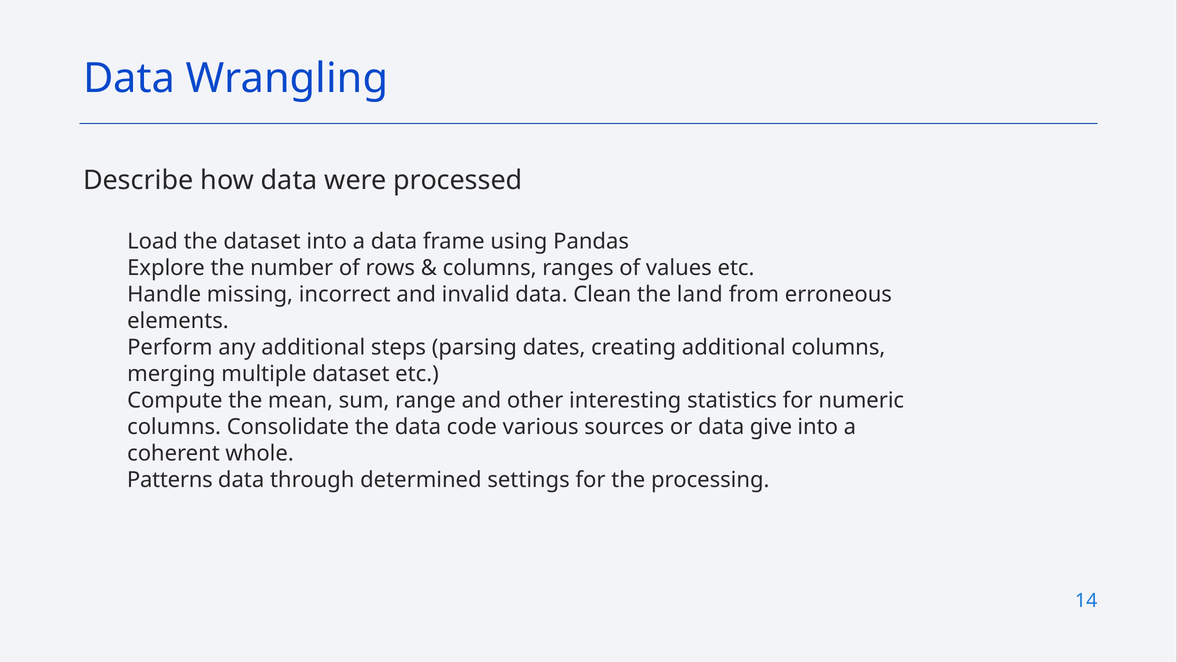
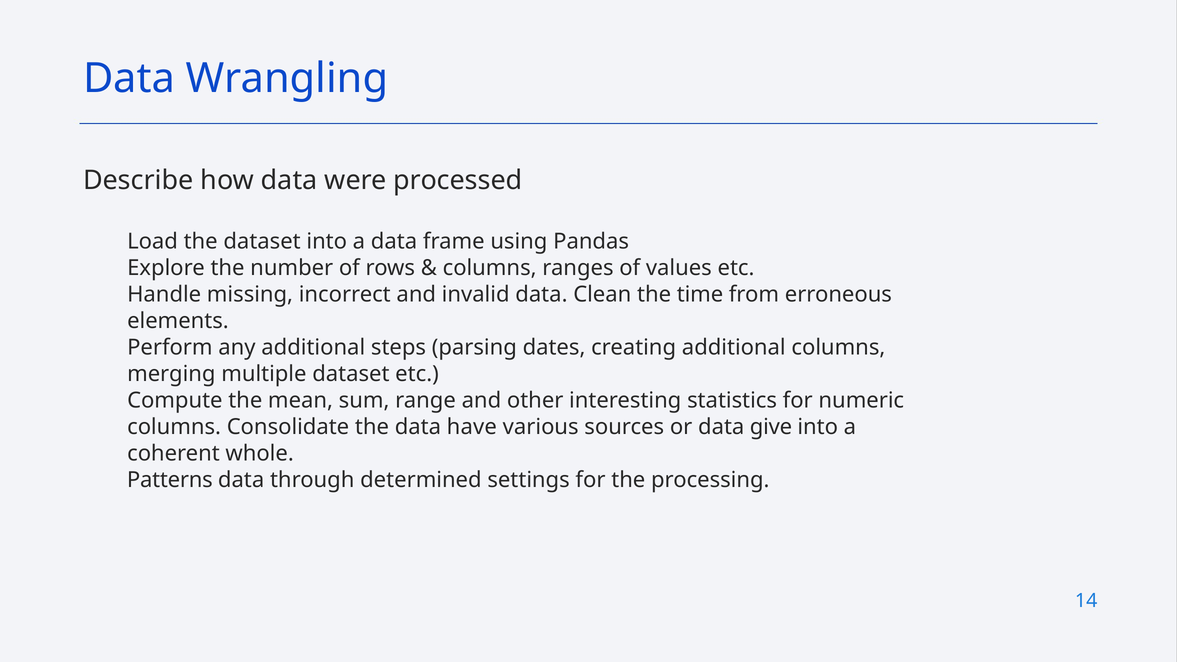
land: land -> time (700, 295)
code: code -> have (472, 427)
